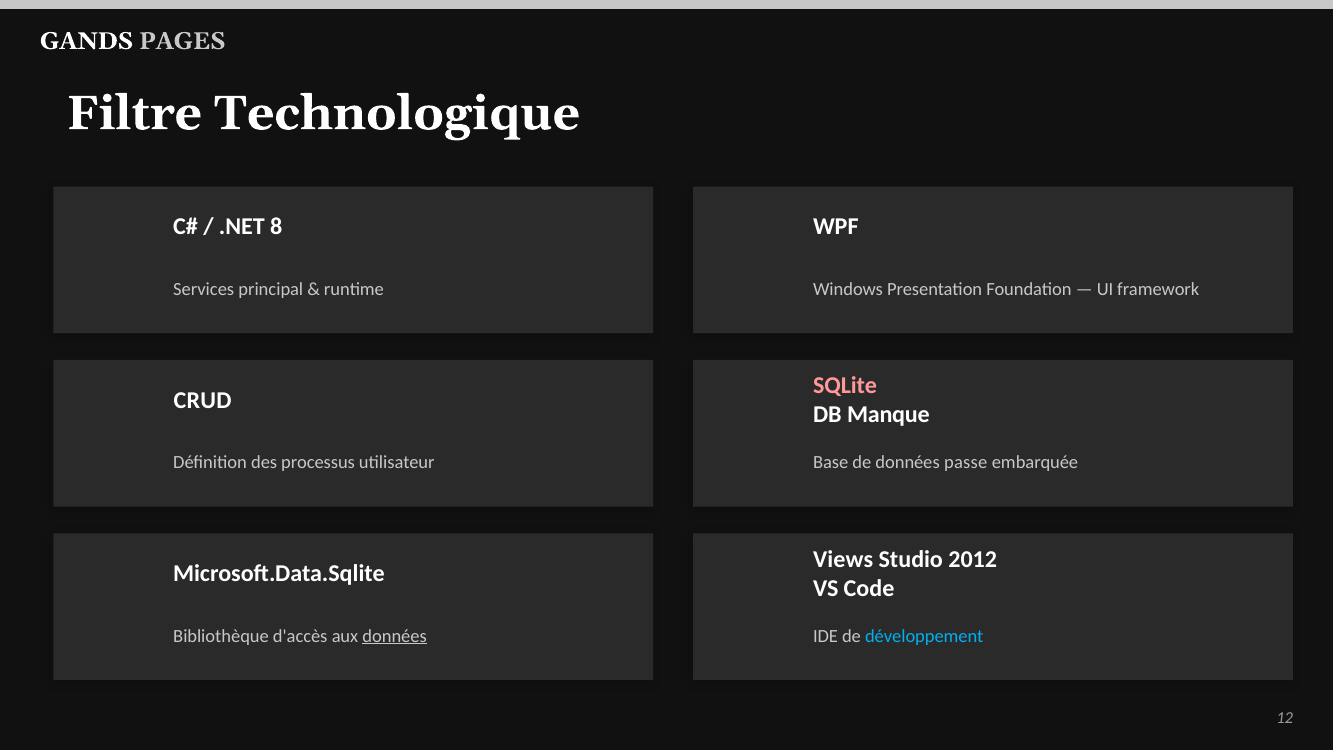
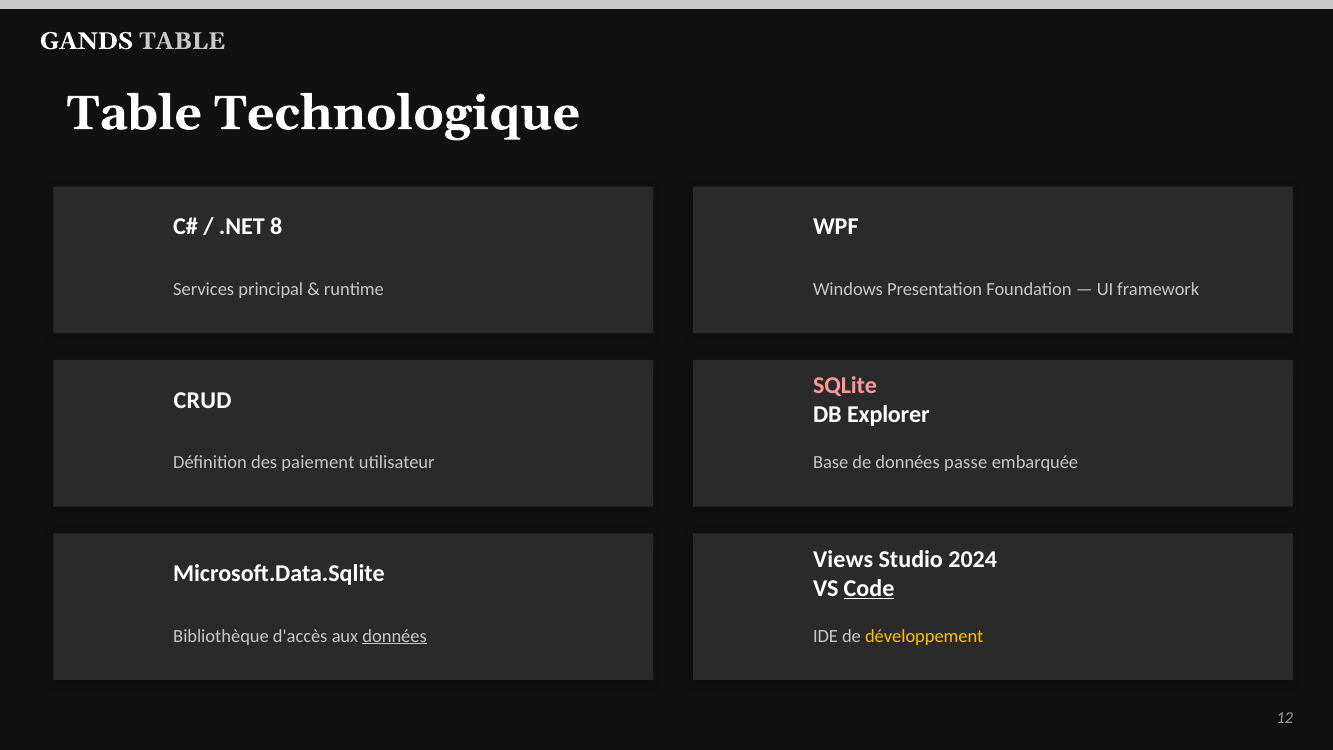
GANDS PAGES: PAGES -> TABLE (182, 41)
Filtre: Filtre -> Table (134, 113)
Manque: Manque -> Explorer (888, 415)
processus: processus -> paiement (318, 462)
2012: 2012 -> 2024 (973, 559)
Code underline: none -> present (869, 588)
développement colour: light blue -> yellow (924, 636)
